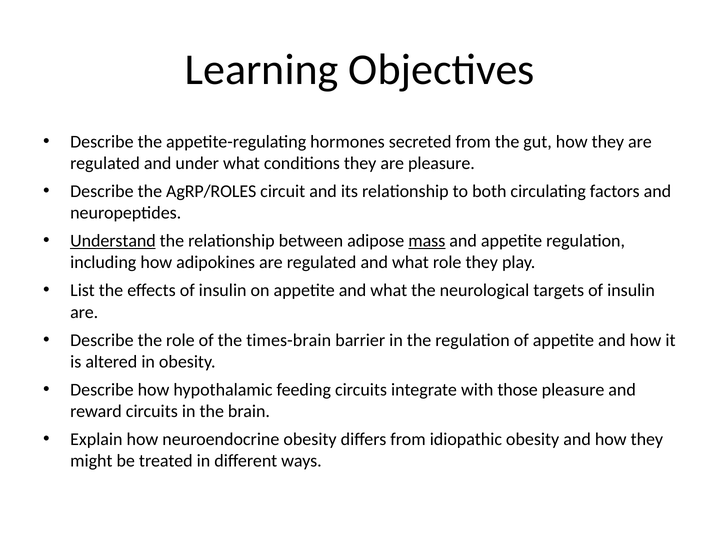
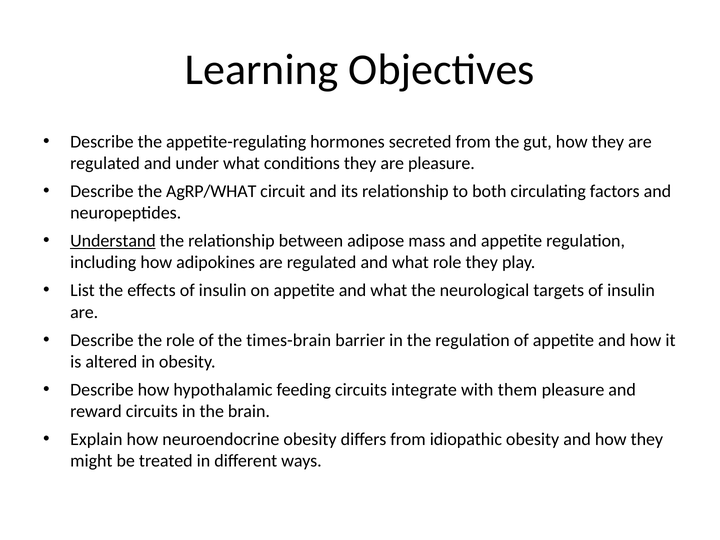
AgRP/ROLES: AgRP/ROLES -> AgRP/WHAT (211, 191)
mass underline: present -> none (427, 241)
those: those -> them (517, 390)
